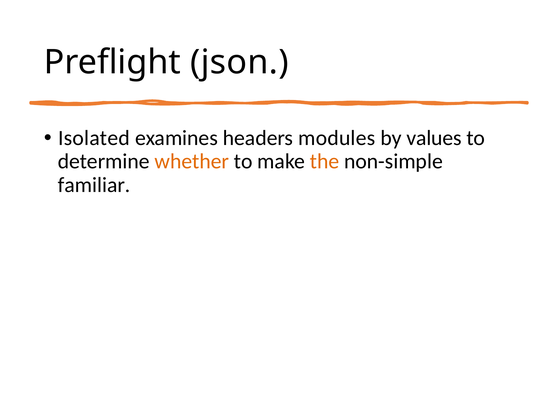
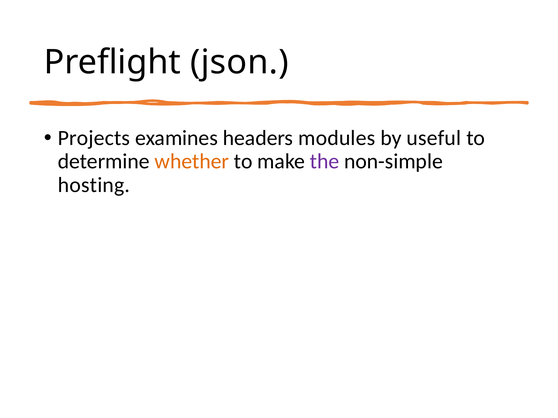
Isolated: Isolated -> Projects (94, 138)
values: values -> useful (434, 138)
the colour: orange -> purple (325, 162)
familiar: familiar -> hosting (94, 185)
